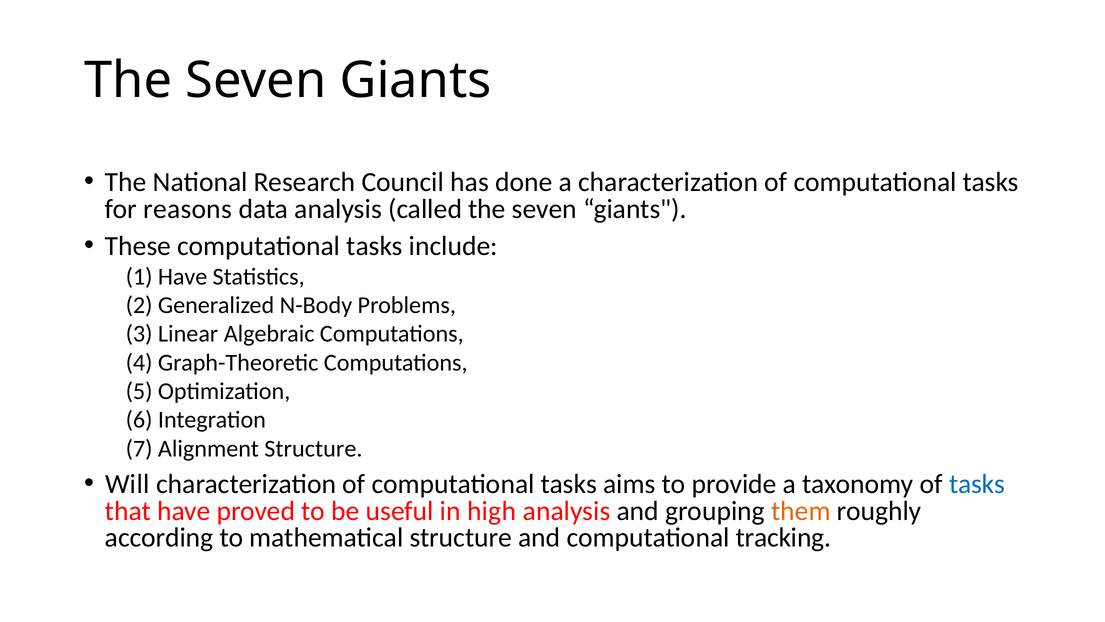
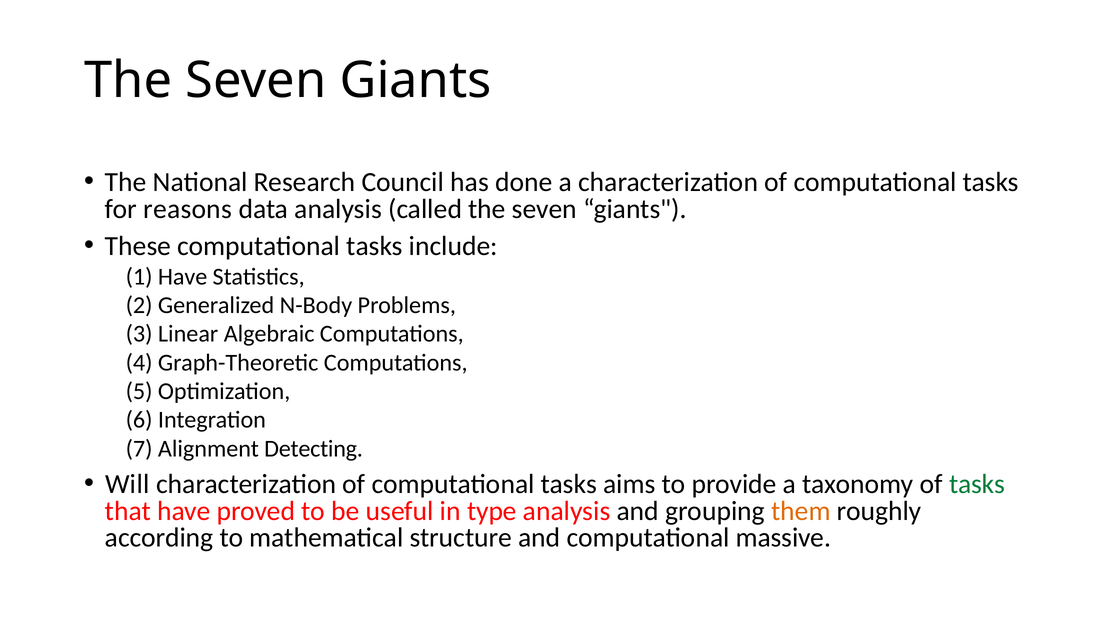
Alignment Structure: Structure -> Detecting (314, 448)
tasks colour: blue -> green (977, 484)
high: high -> type (492, 511)
tracking: tracking -> massive (783, 537)
